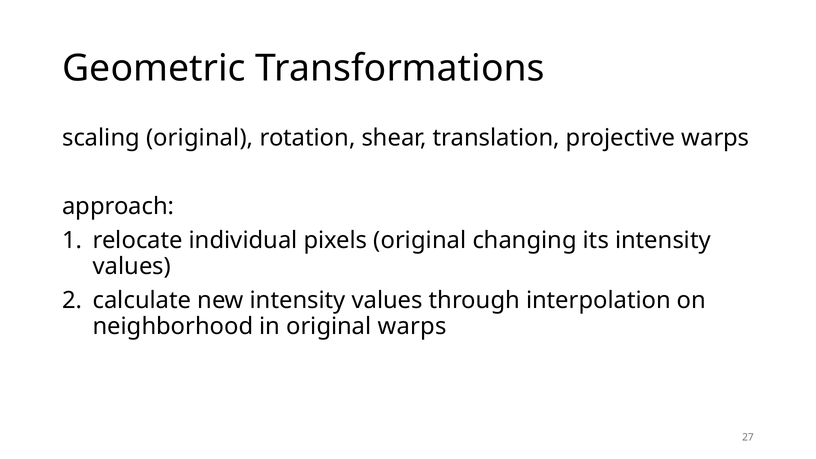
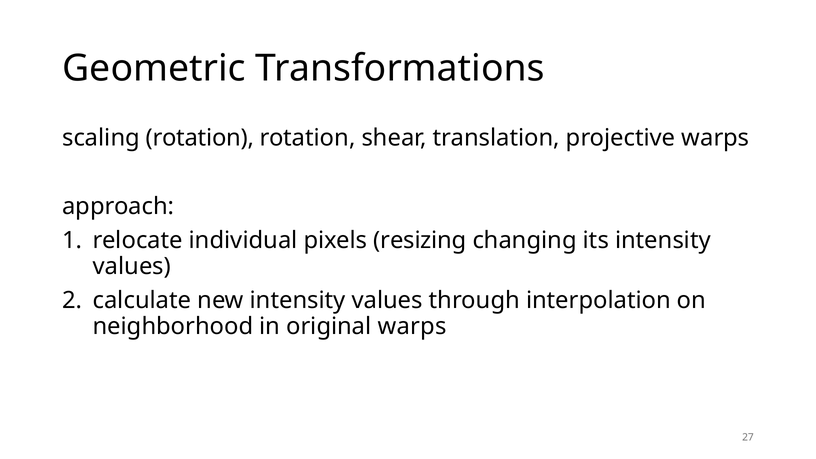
scaling original: original -> rotation (200, 138)
pixels original: original -> resizing (420, 241)
